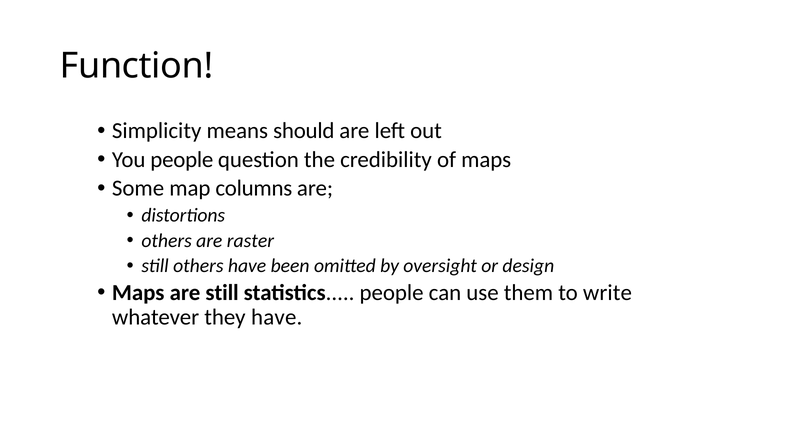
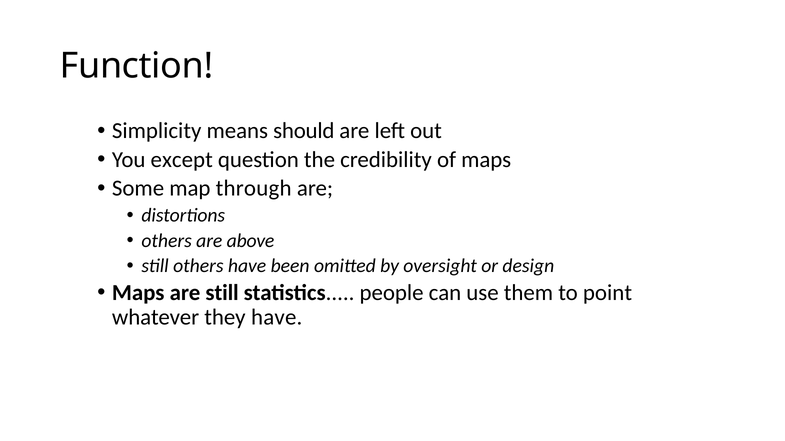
You people: people -> except (182, 160)
columns: columns -> through (254, 189)
raster: raster -> above (251, 241)
write: write -> point (607, 293)
